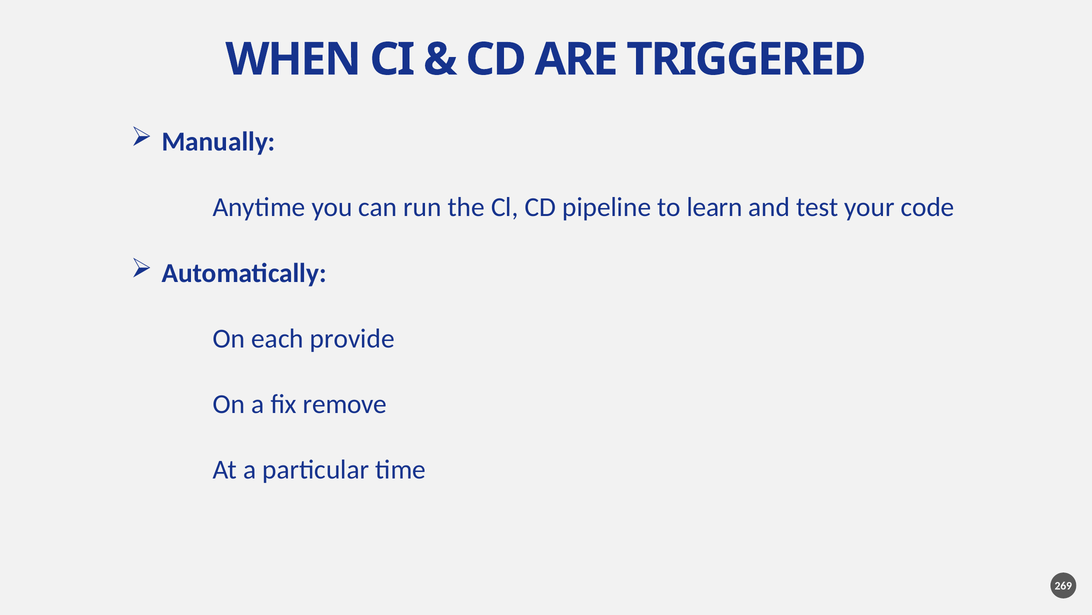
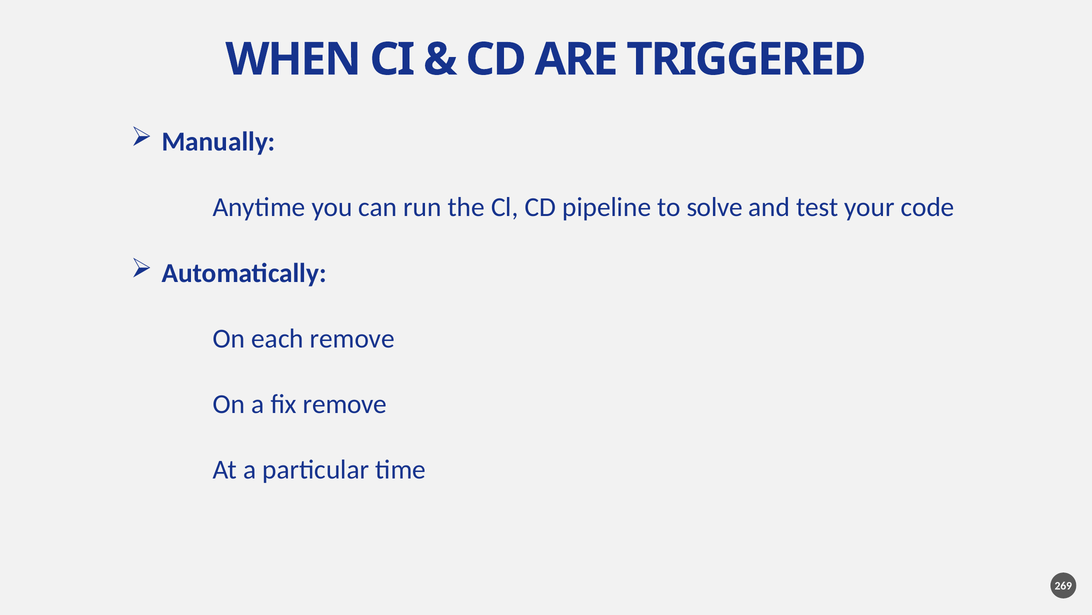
learn: learn -> solve (715, 207)
each provide: provide -> remove (352, 338)
